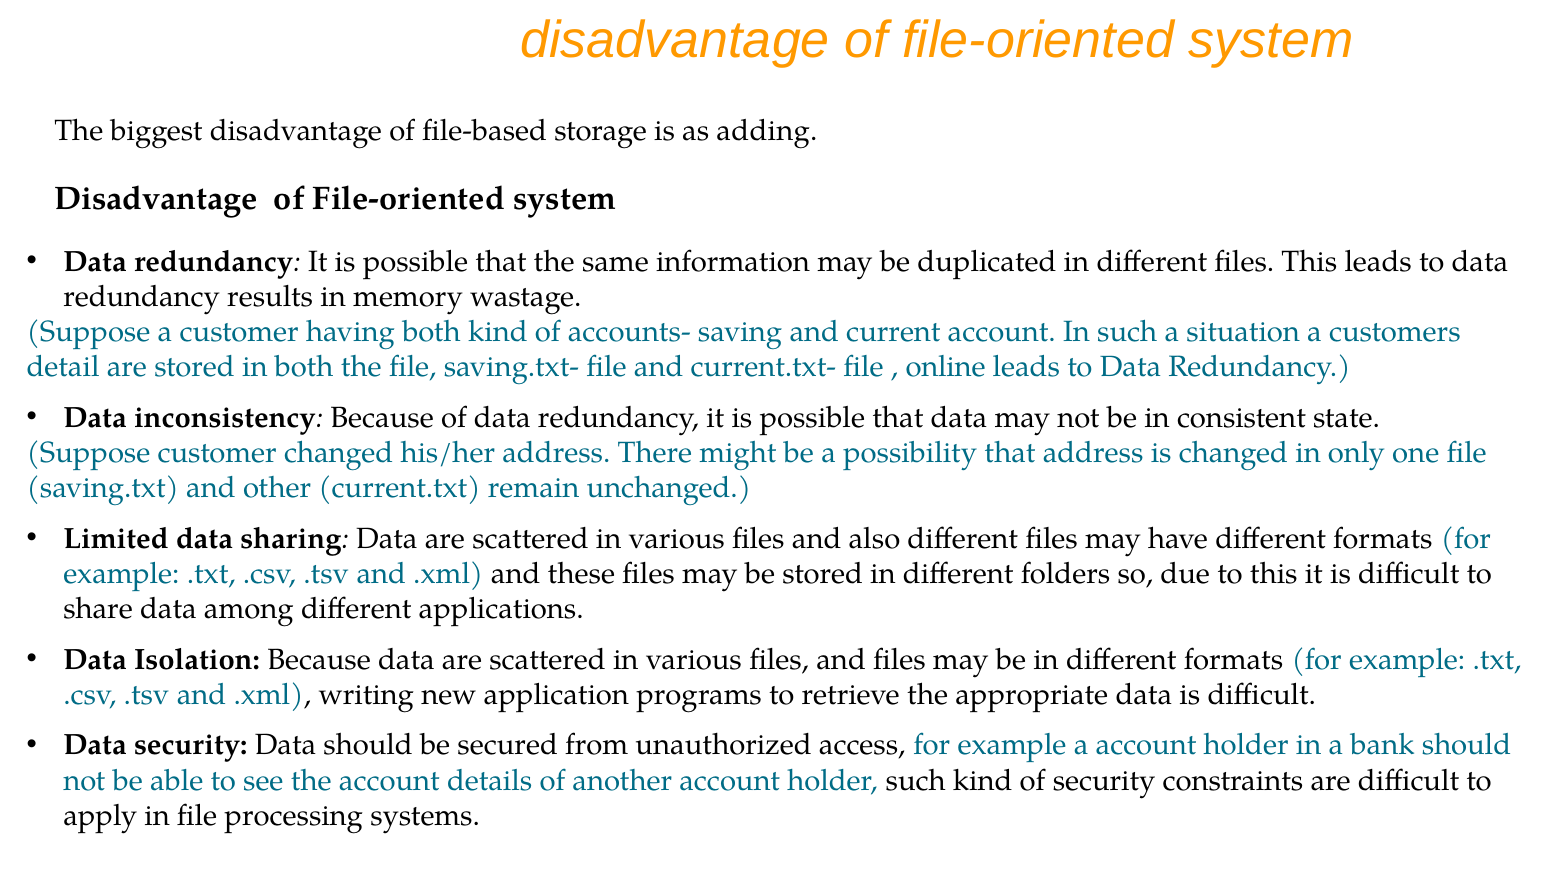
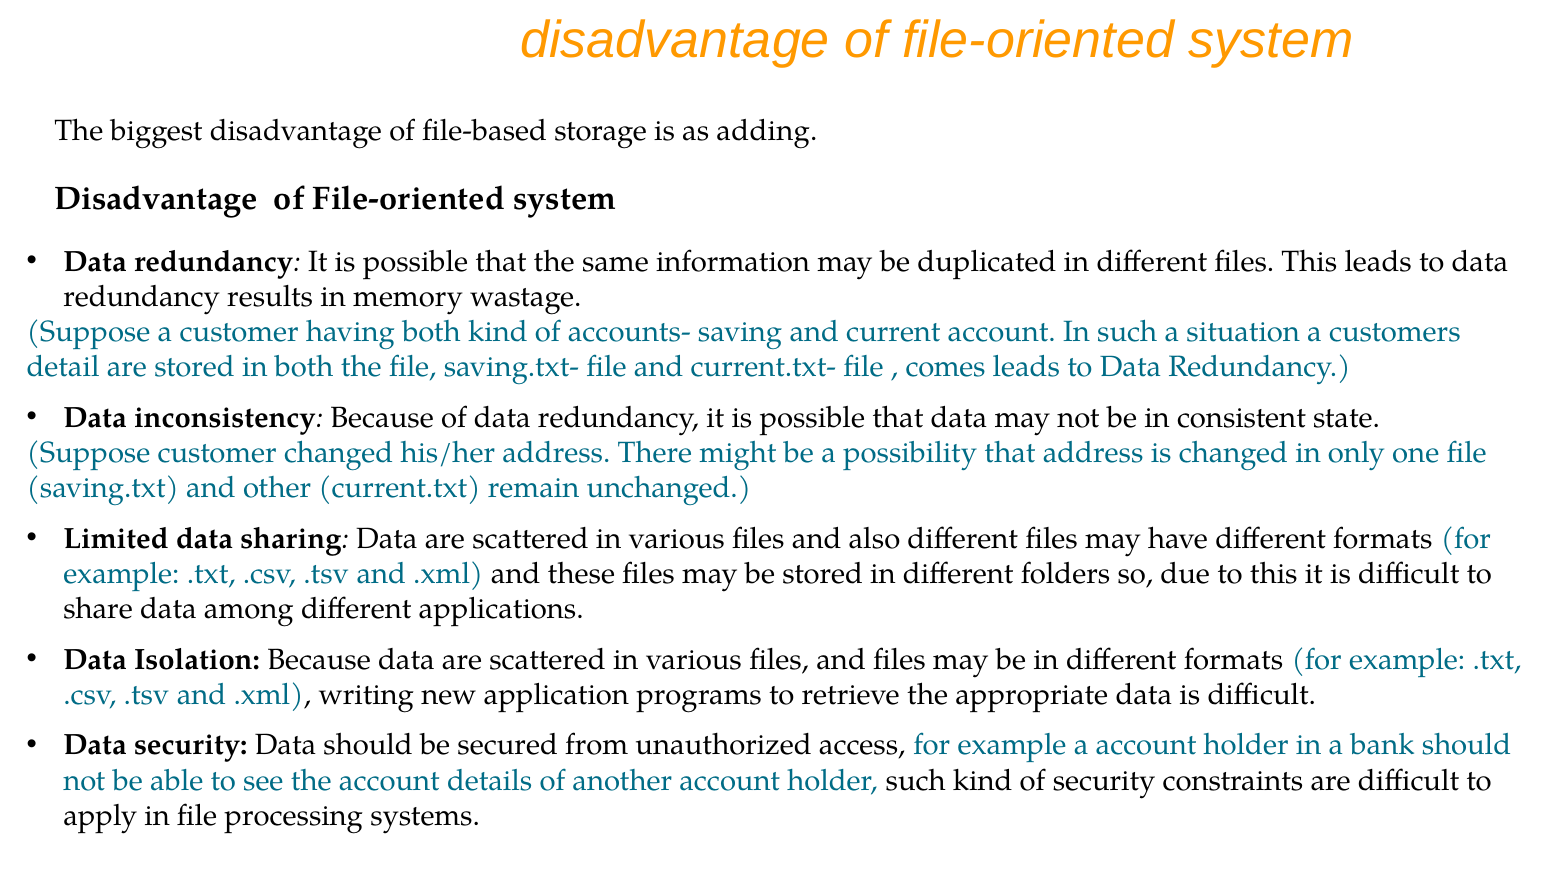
online: online -> comes (946, 367)
